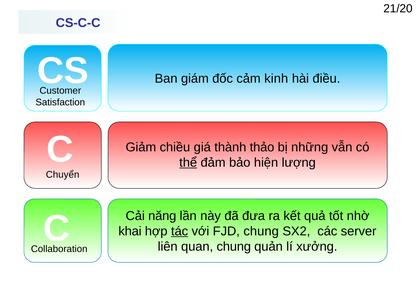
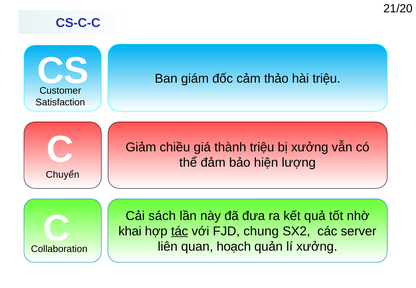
kinh: kinh -> thảo (276, 79)
hài điều: điều -> triệu (327, 79)
thành thảo: thảo -> triệu (262, 147)
bị những: những -> xưởng (310, 147)
thể underline: present -> none (188, 162)
năng: năng -> sách (162, 216)
quan chung: chung -> hoạch (234, 247)
